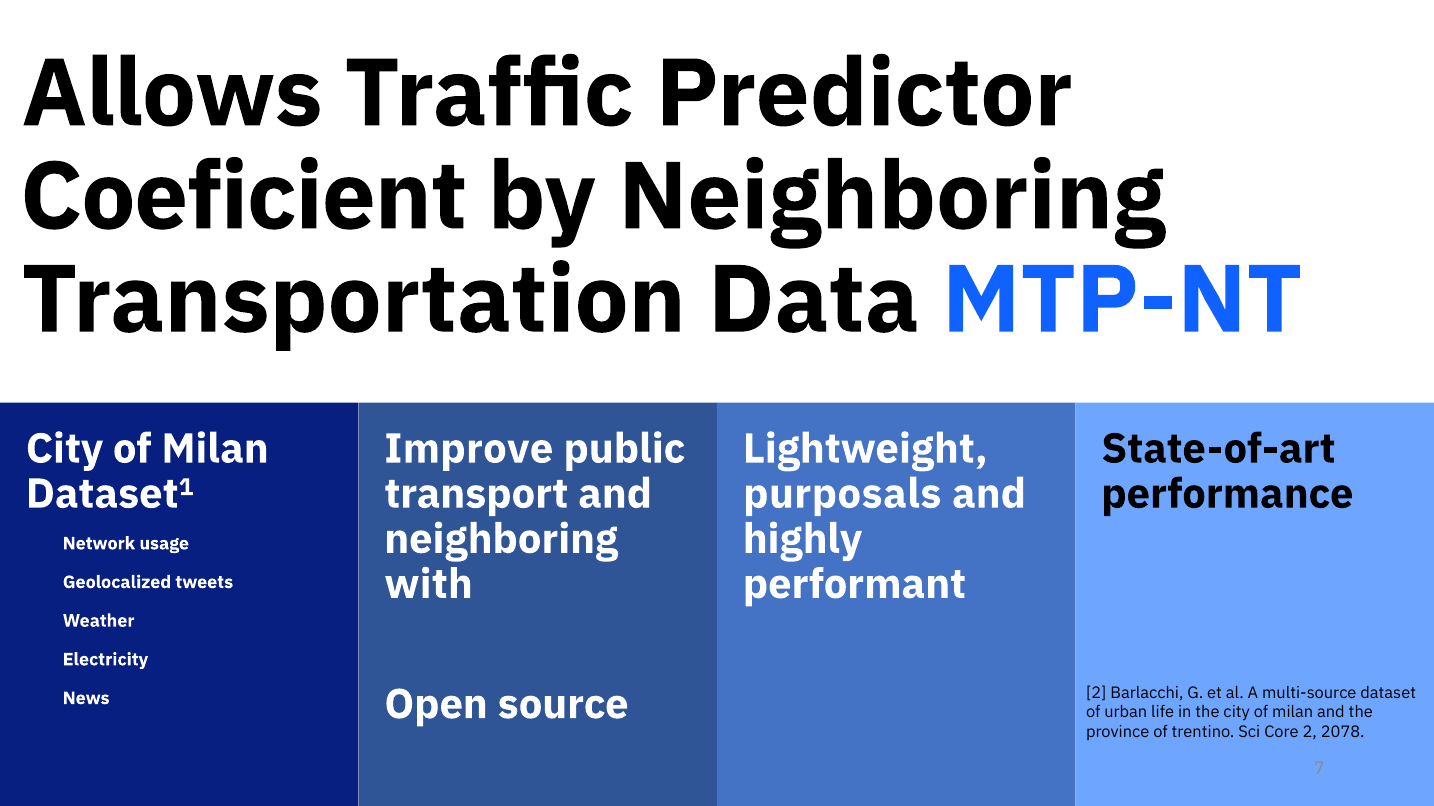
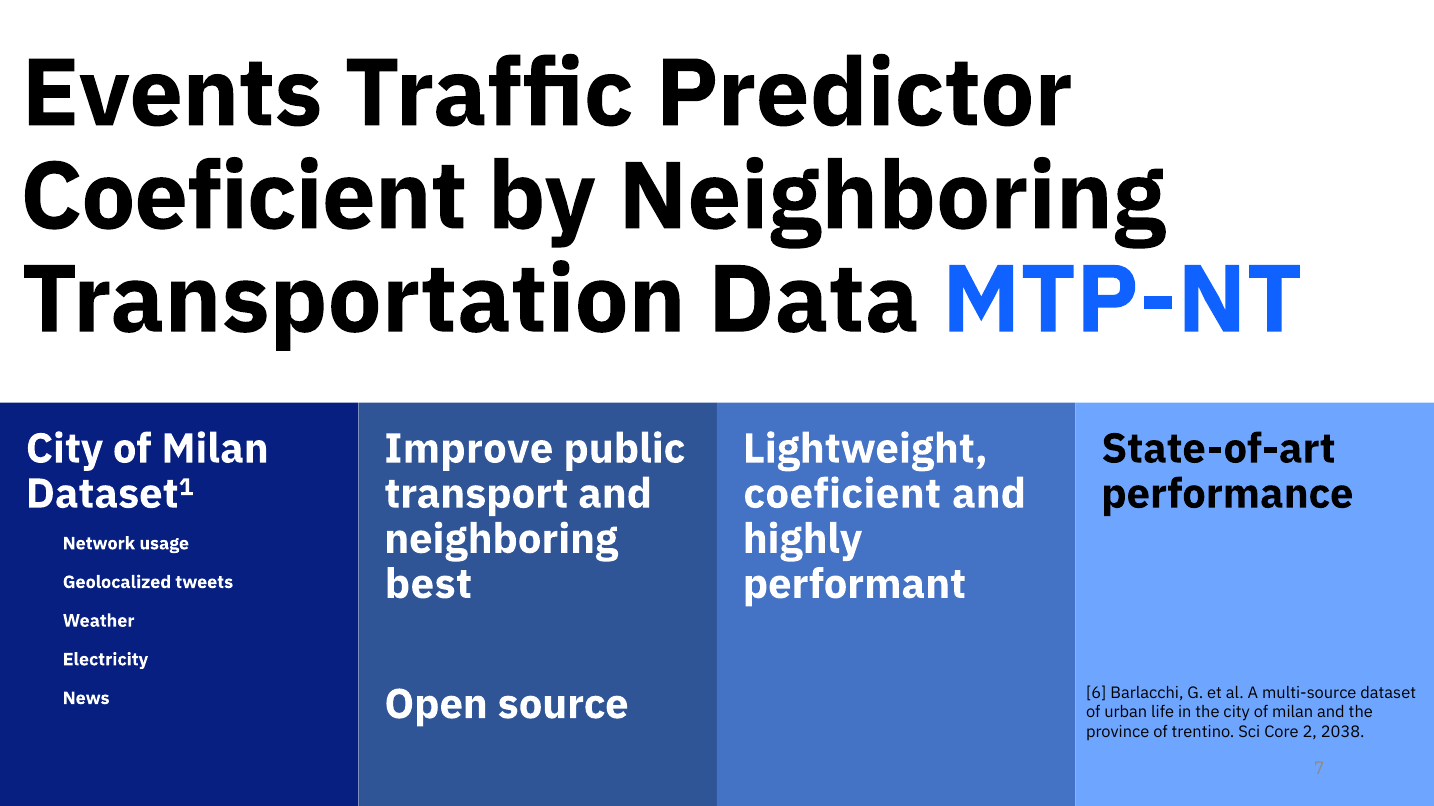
Allows: Allows -> Events (172, 94)
purposals: purposals -> coeficient (842, 494)
with: with -> best (428, 585)
News 2: 2 -> 6 (1096, 693)
2078: 2078 -> 2038 (1343, 733)
